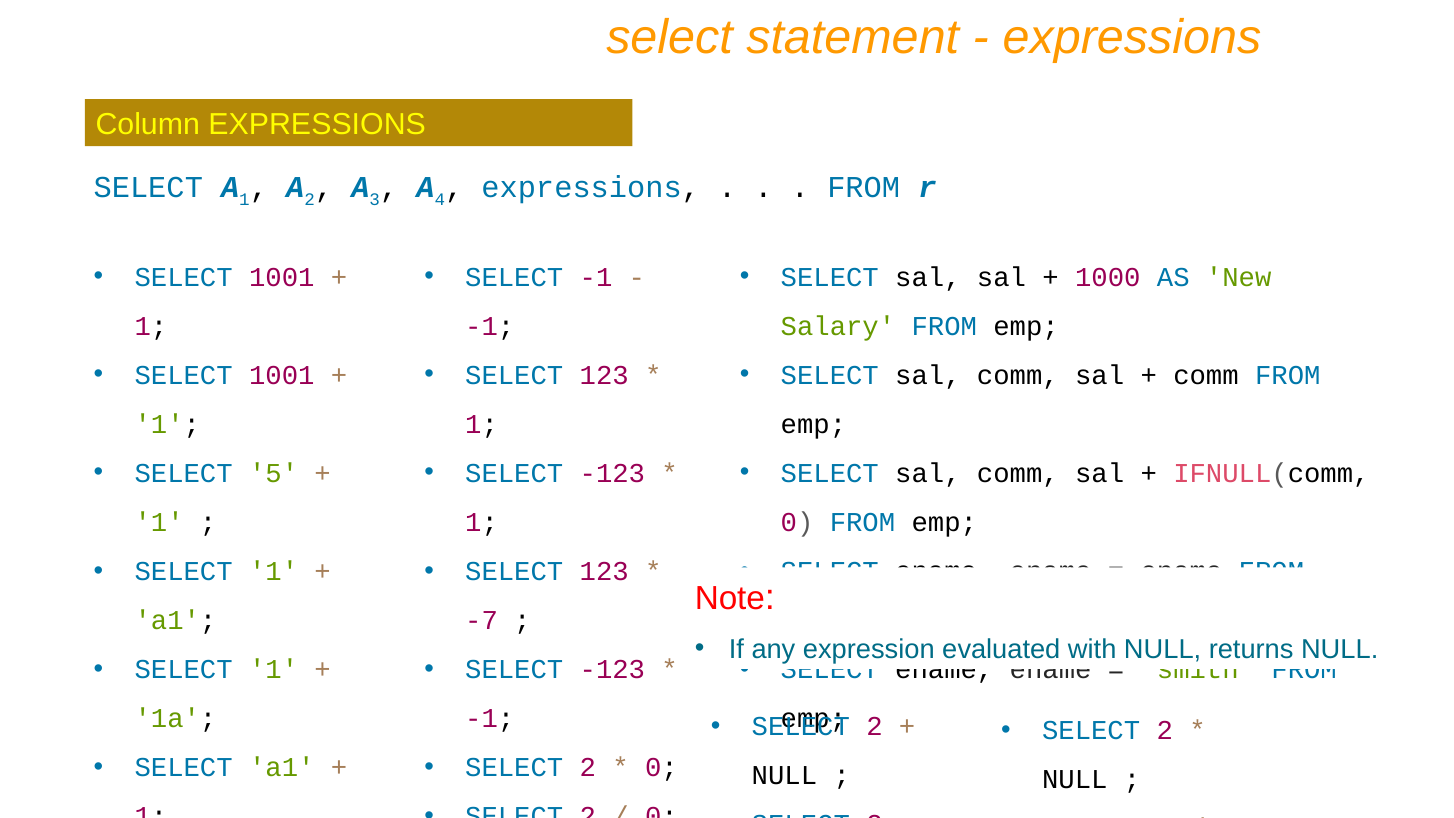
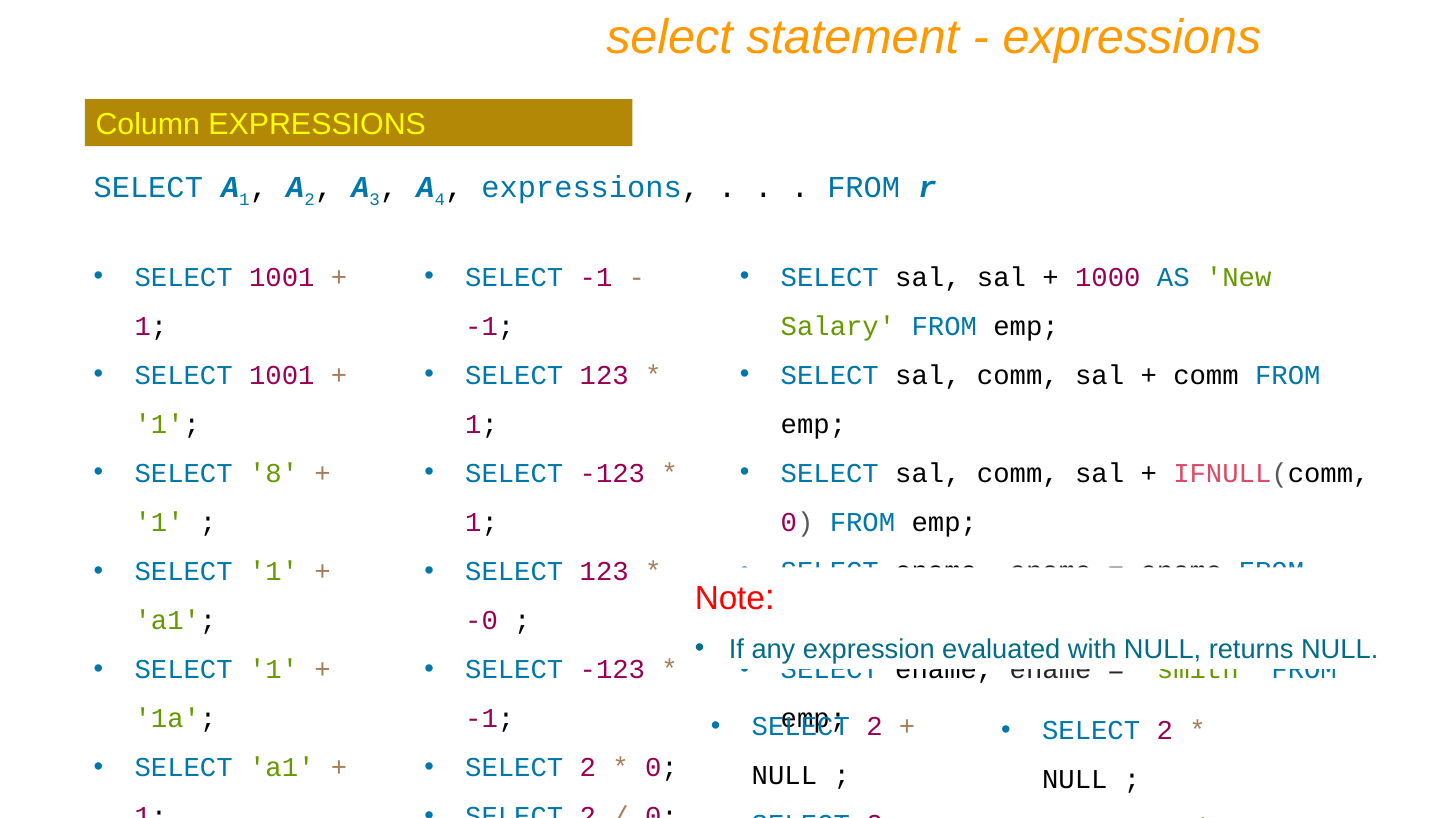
5: 5 -> 8 (274, 473)
-7: -7 -> -0 (482, 620)
